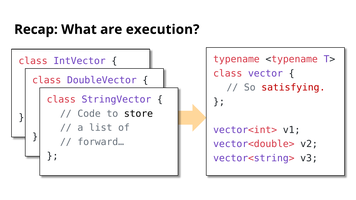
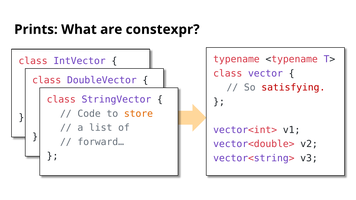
Recap: Recap -> Prints (36, 30)
execution: execution -> constexpr (163, 30)
store colour: black -> orange (138, 114)
